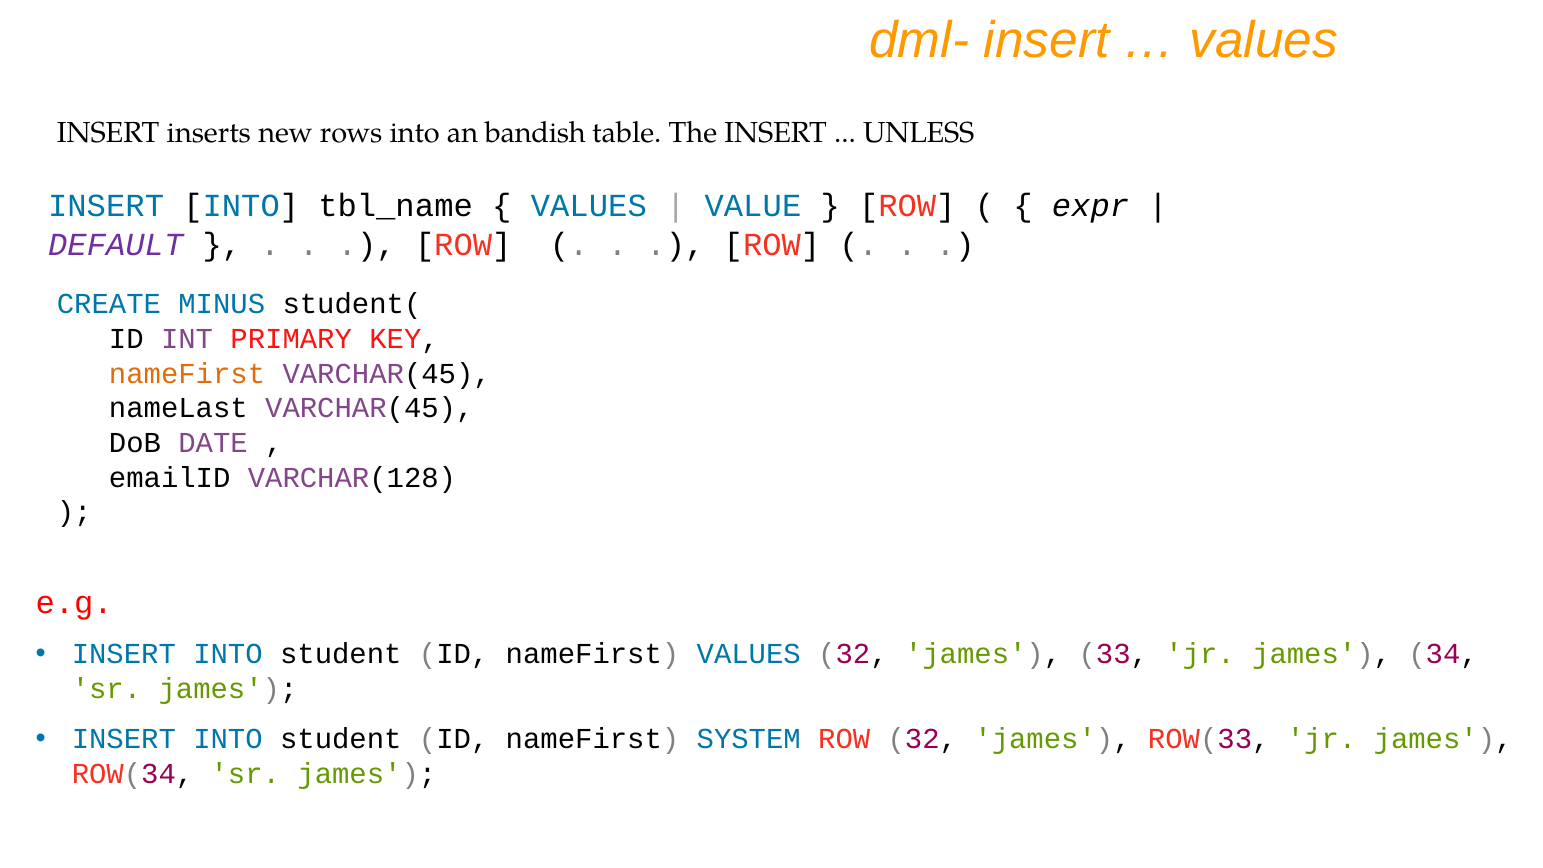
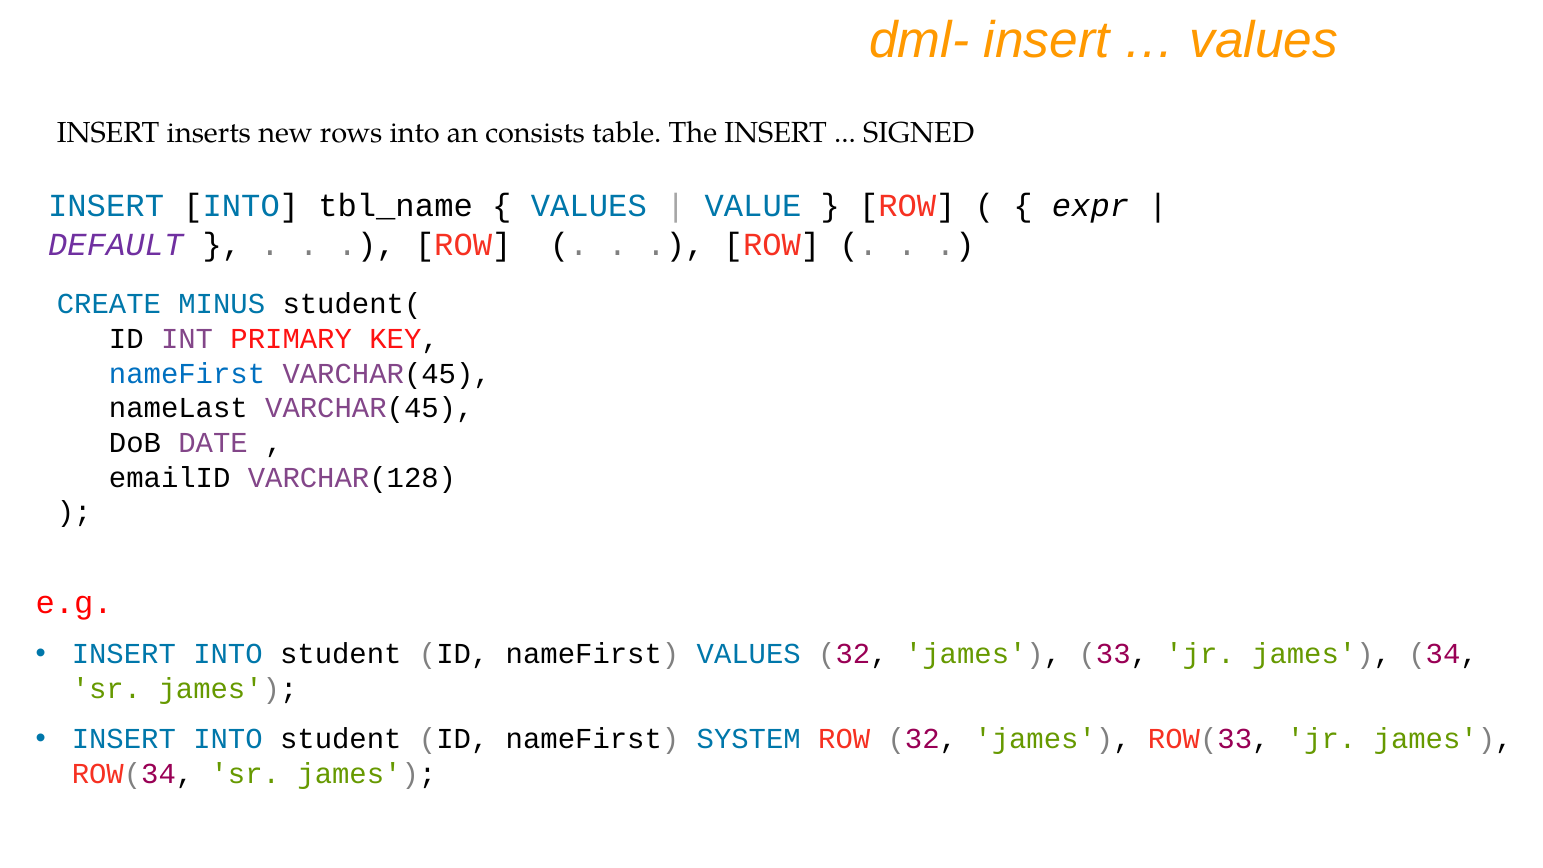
bandish: bandish -> consists (535, 133)
UNLESS: UNLESS -> SIGNED (919, 133)
nameFirst colour: orange -> blue (187, 374)
